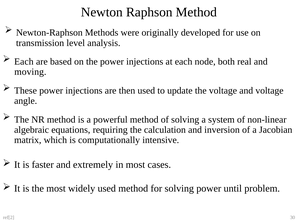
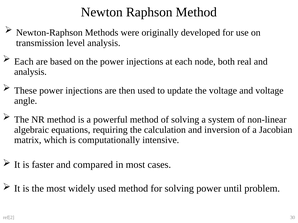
moving: moving -> analysis (30, 72)
extremely: extremely -> compared (93, 165)
